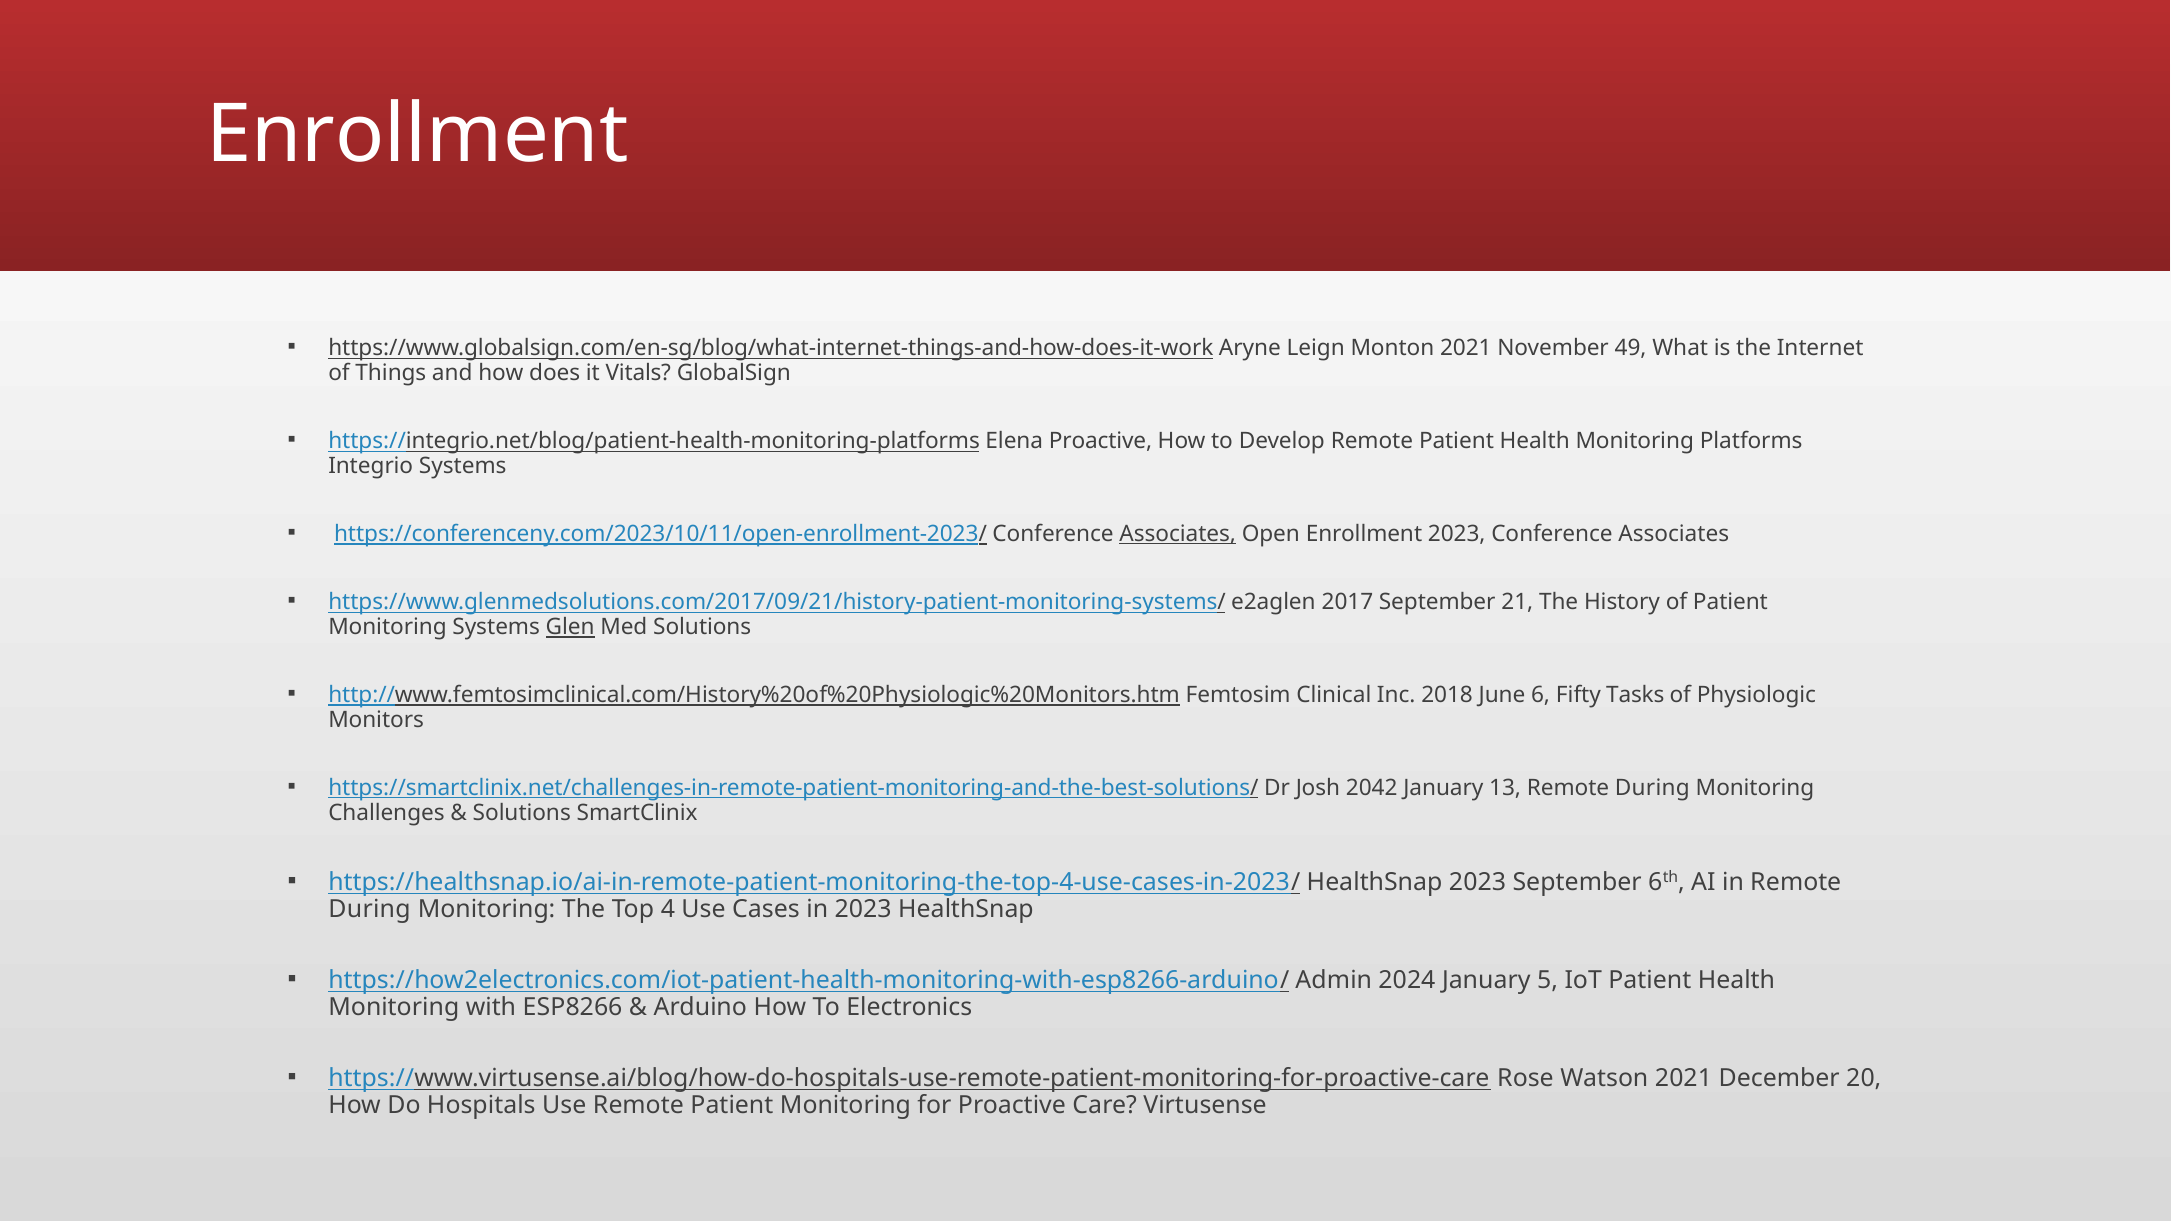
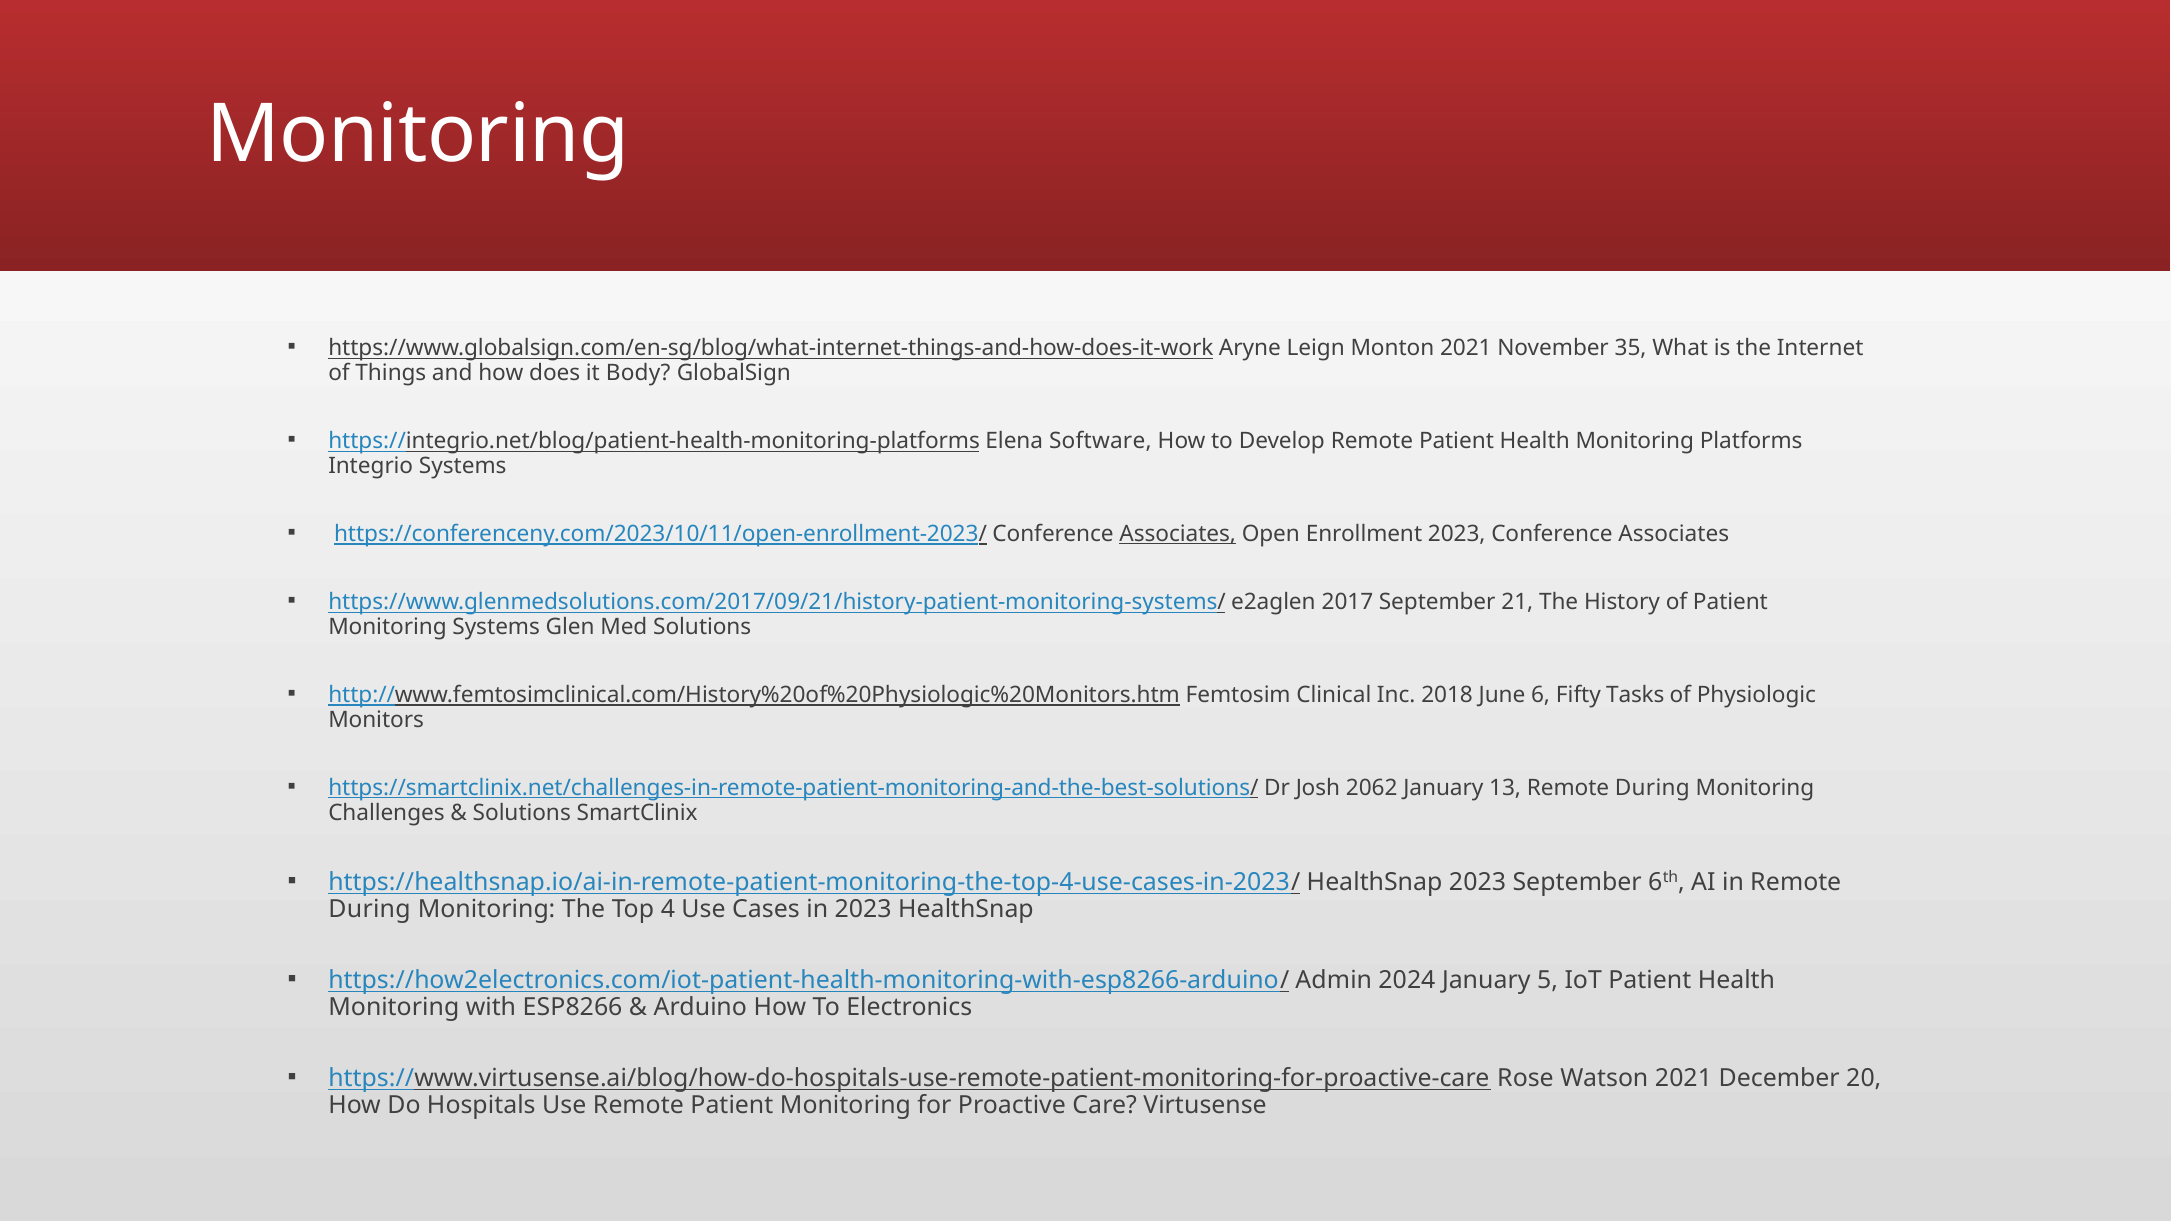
Enrollment: Enrollment -> Monitoring (418, 135)
49: 49 -> 35 (1631, 348)
Vitals: Vitals -> Body (638, 373)
Elena Proactive: Proactive -> Software (1100, 441)
Glen underline: present -> none (570, 627)
2042: 2042 -> 2062 (1372, 788)
